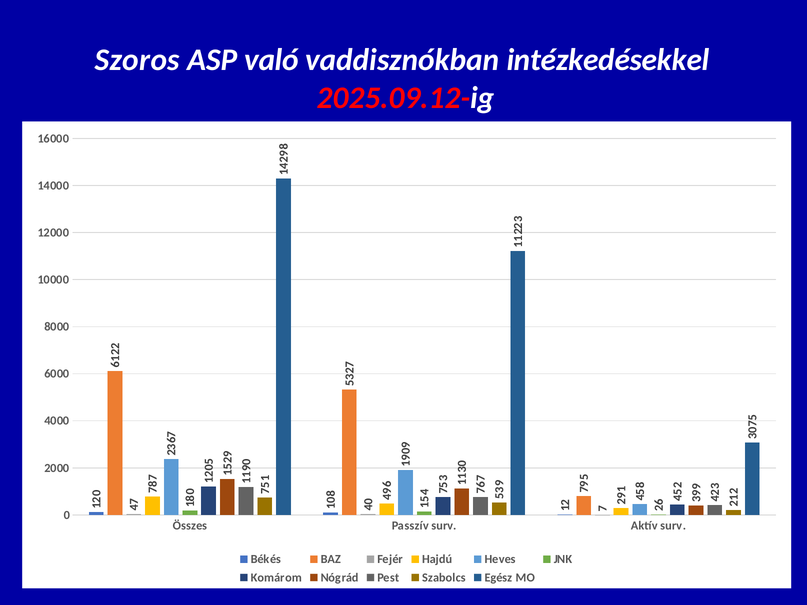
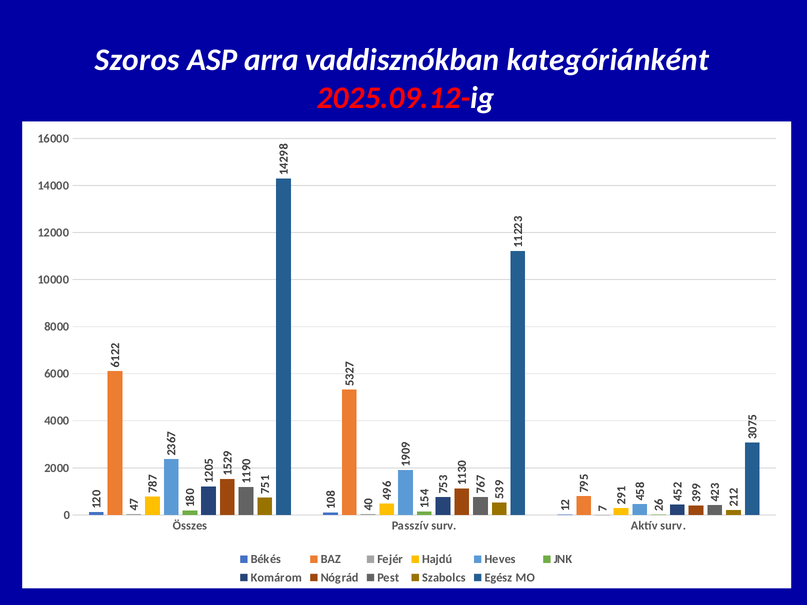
való: való -> arra (271, 60)
intézkedésekkel: intézkedésekkel -> kategóriánként (608, 60)
